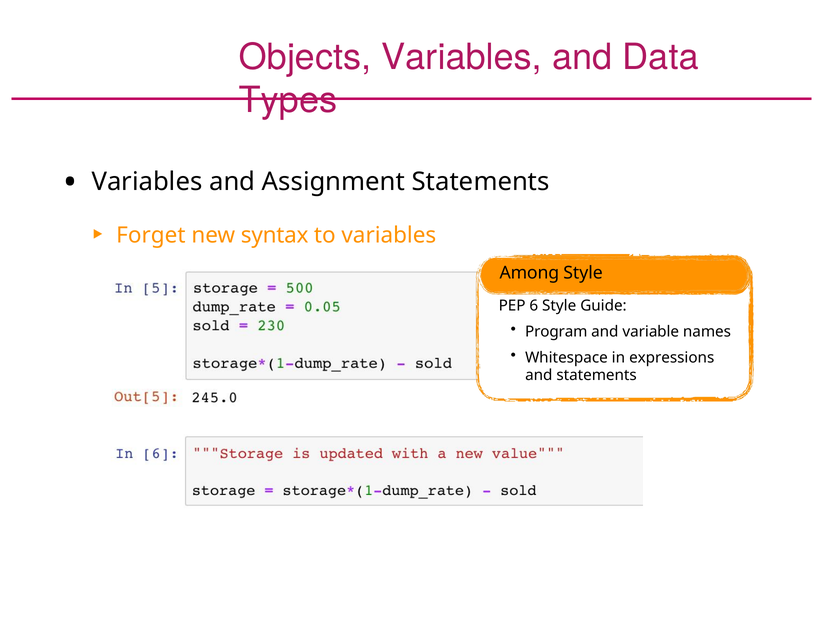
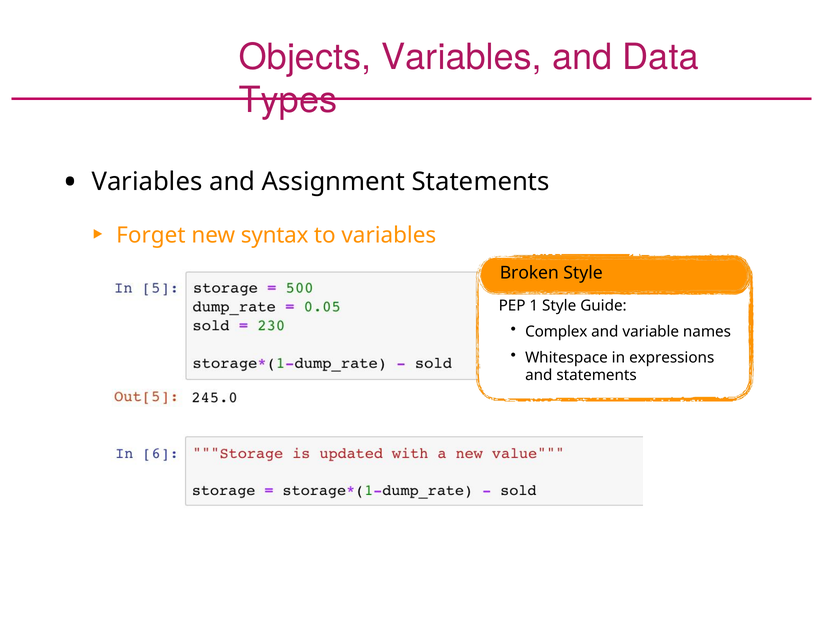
Among: Among -> Broken (529, 273)
6: 6 -> 1 (534, 306)
Program: Program -> Complex (556, 332)
